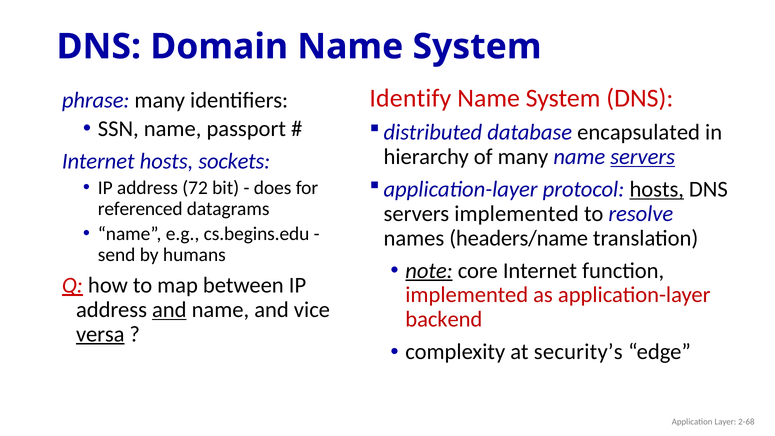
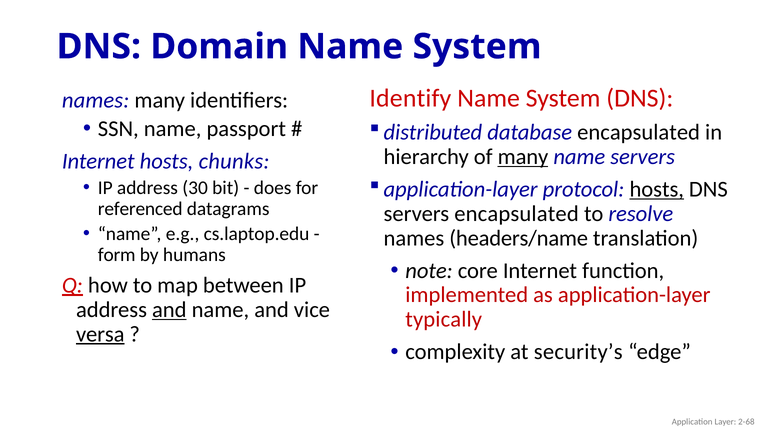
phrase: phrase -> names (96, 100)
many underline: none -> present (523, 157)
servers underline: present -> none (643, 157)
sockets: sockets -> chunks (234, 161)
72: 72 -> 30 (195, 188)
servers implemented: implemented -> encapsulated (517, 214)
cs.begins.edu: cs.begins.edu -> cs.laptop.edu (257, 234)
send: send -> form (117, 255)
note underline: present -> none (429, 271)
backend: backend -> typically (444, 319)
